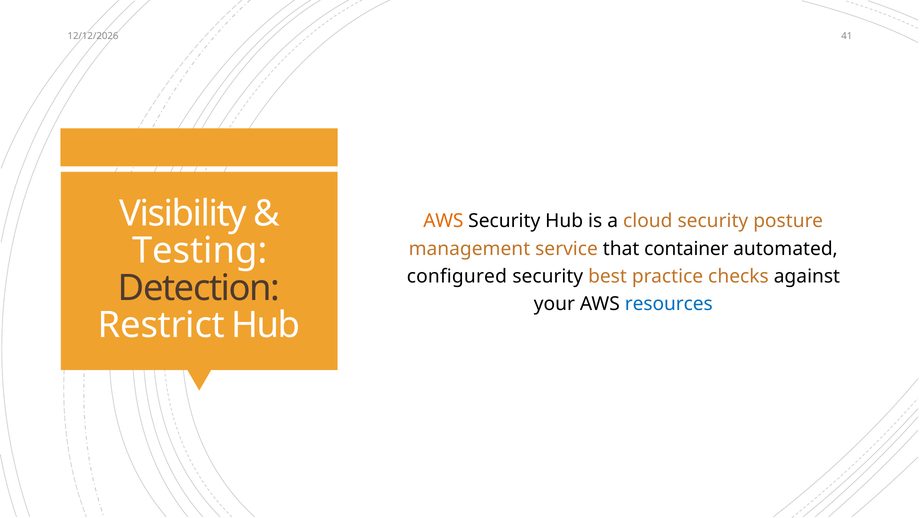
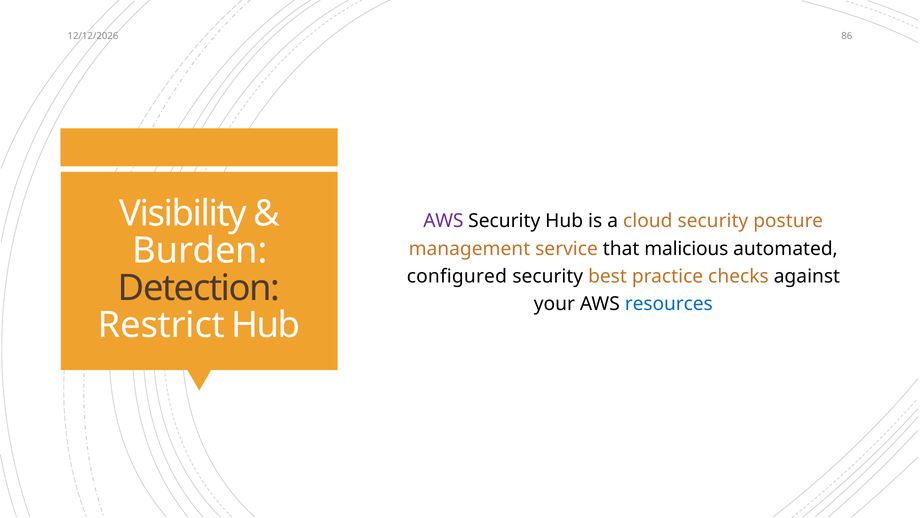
41: 41 -> 86 (847, 36)
AWS colour: orange -> purple (443, 221)
Testing: Testing -> Burden (200, 251)
container: container -> malicious (686, 248)
